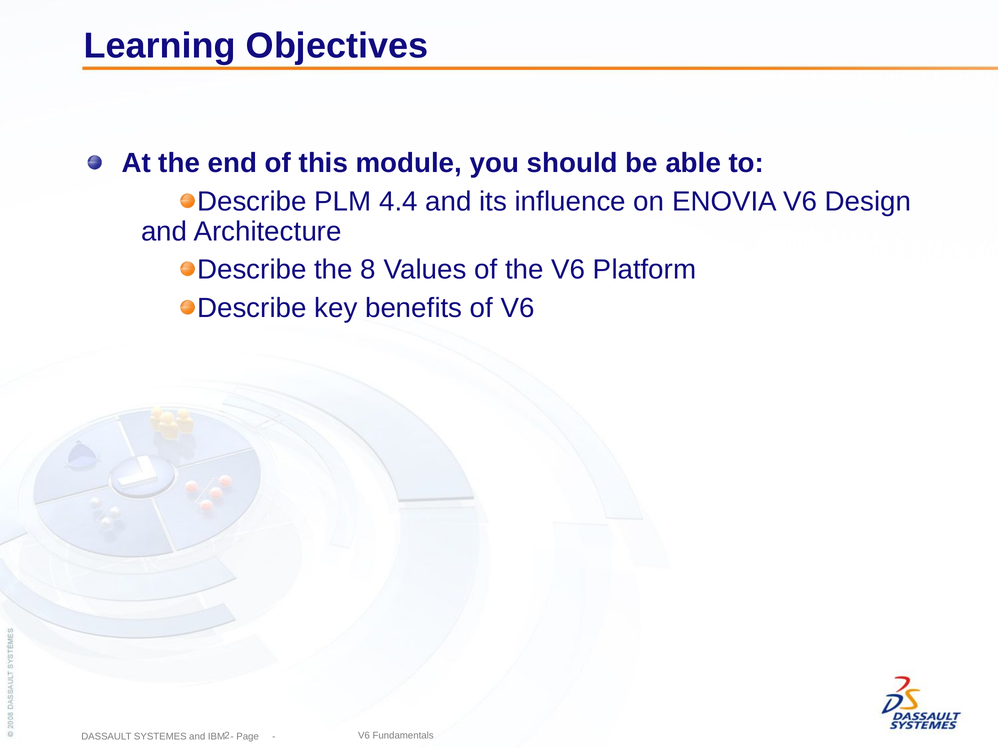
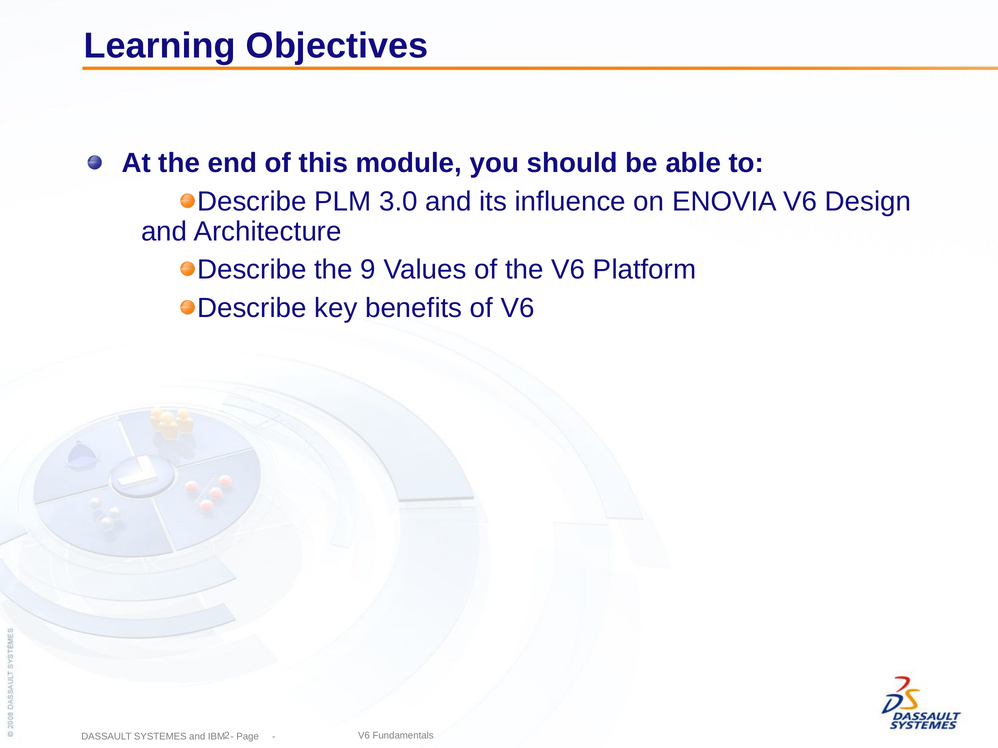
4.4: 4.4 -> 3.0 (398, 202)
8: 8 -> 9 (368, 270)
